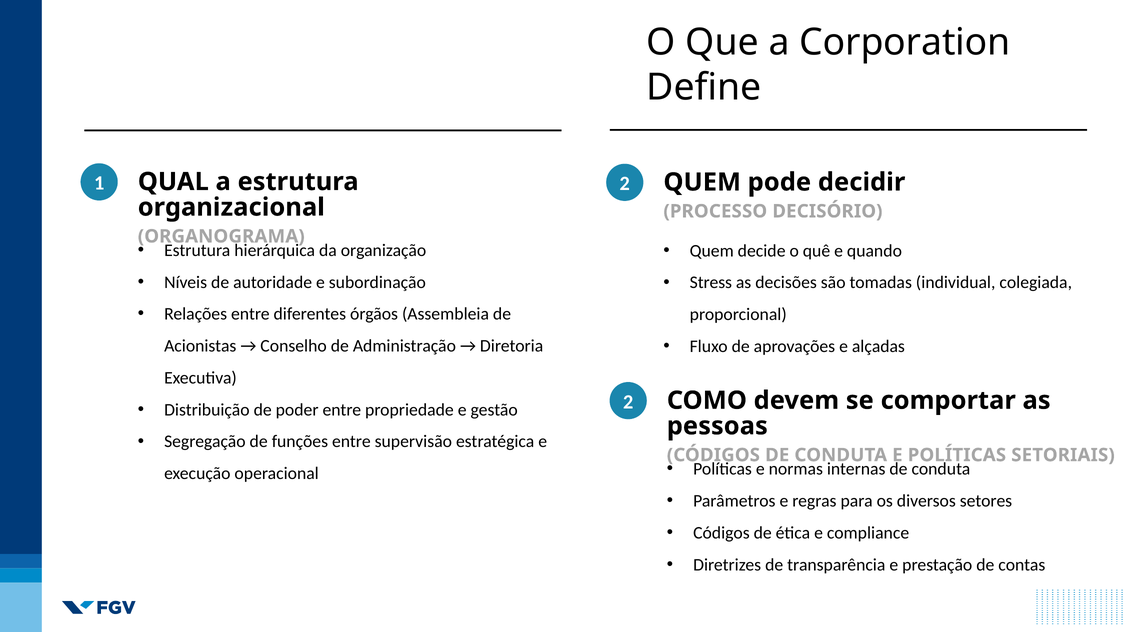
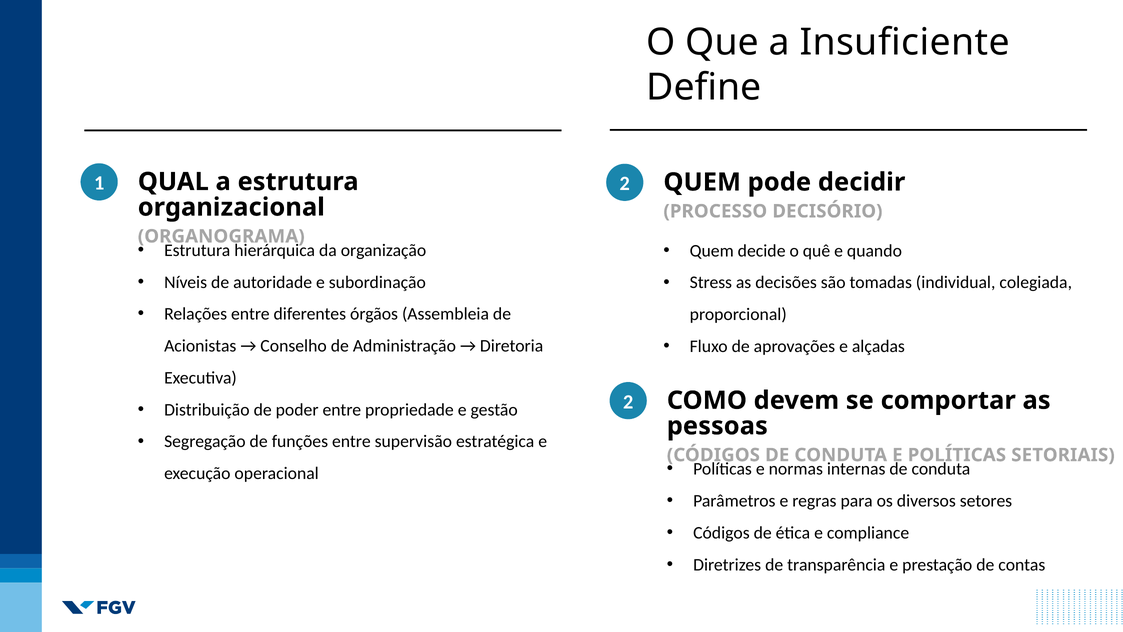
Corporation: Corporation -> Insuficiente (905, 43)
